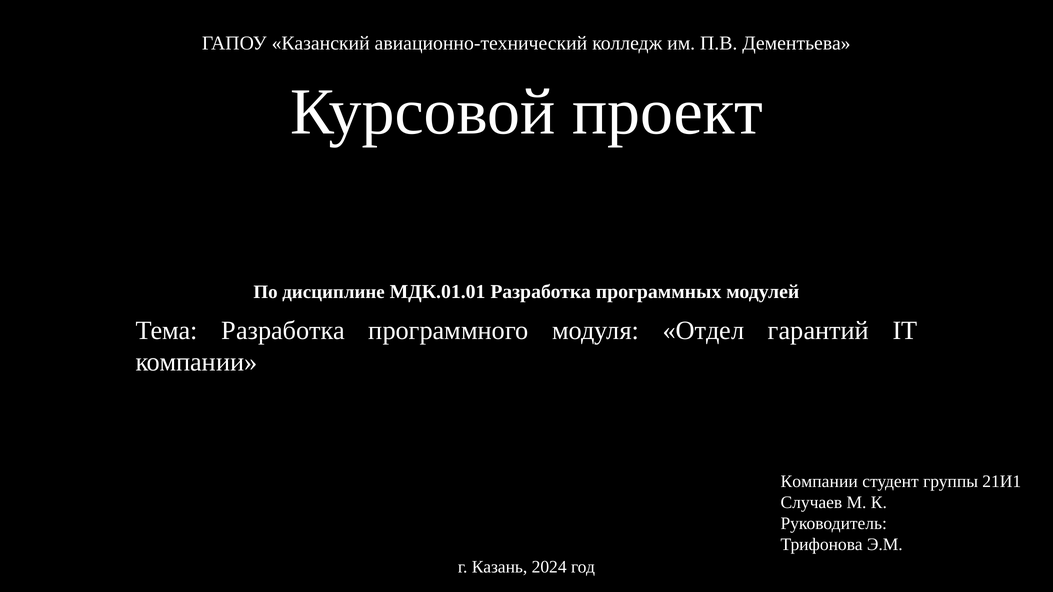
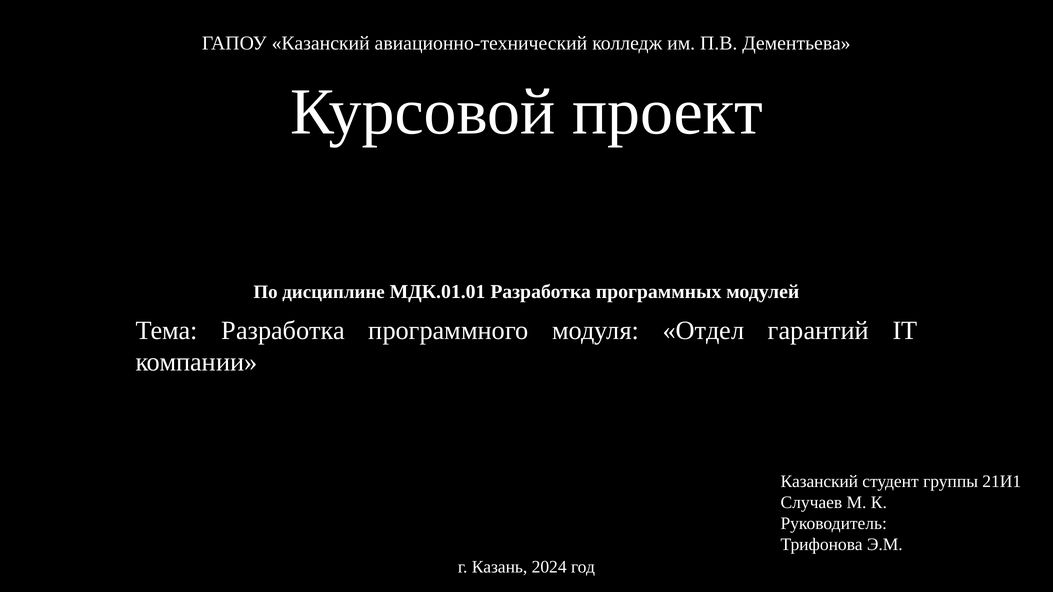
Компании: Компании -> Казанский (819, 482)
